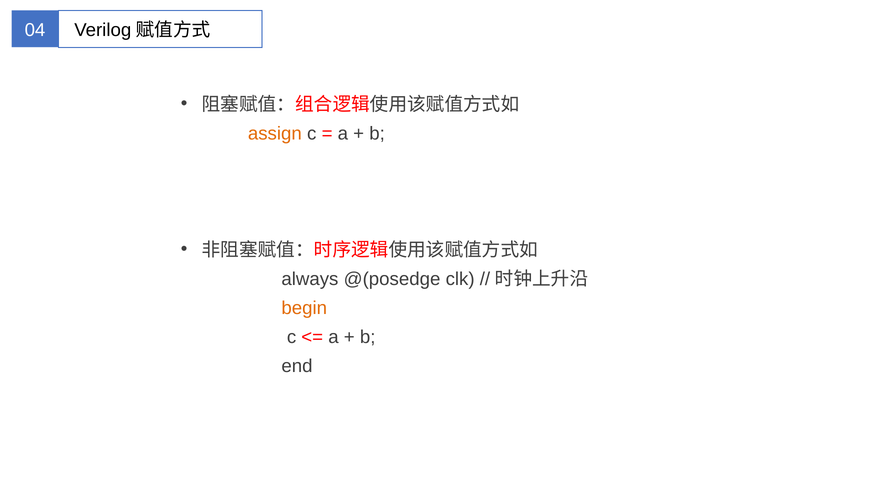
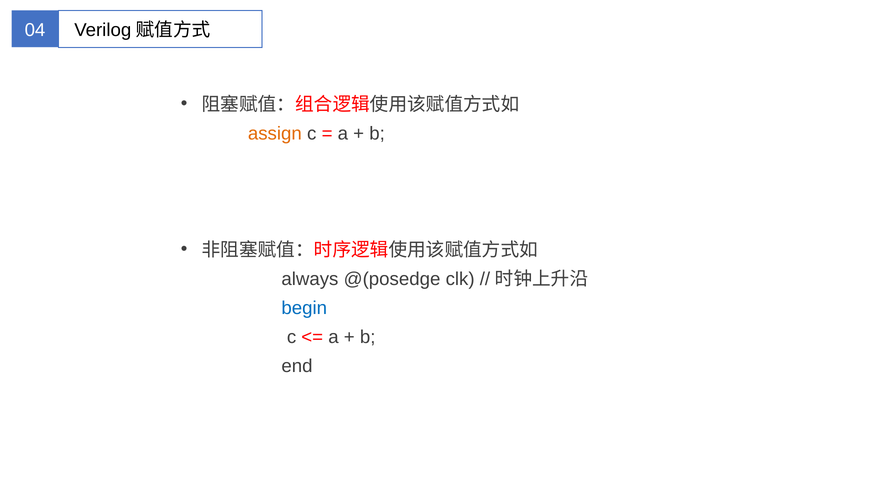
begin colour: orange -> blue (304, 308)
